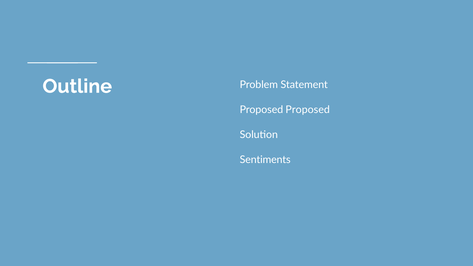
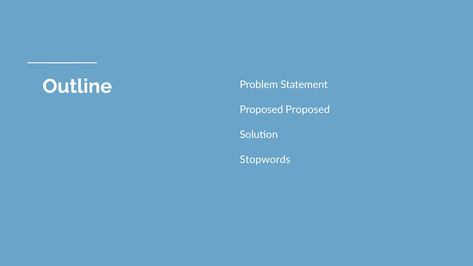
Sentiments: Sentiments -> Stopwords (265, 160)
